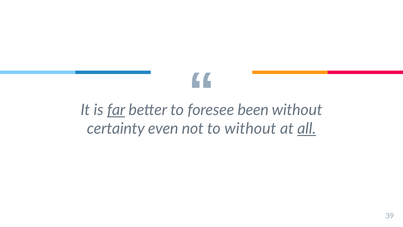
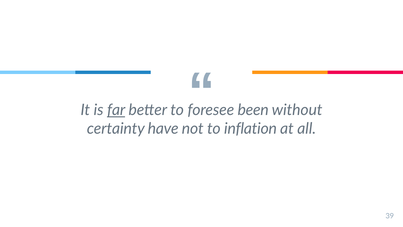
even: even -> have (163, 129)
to without: without -> inflation (250, 129)
all underline: present -> none (307, 129)
